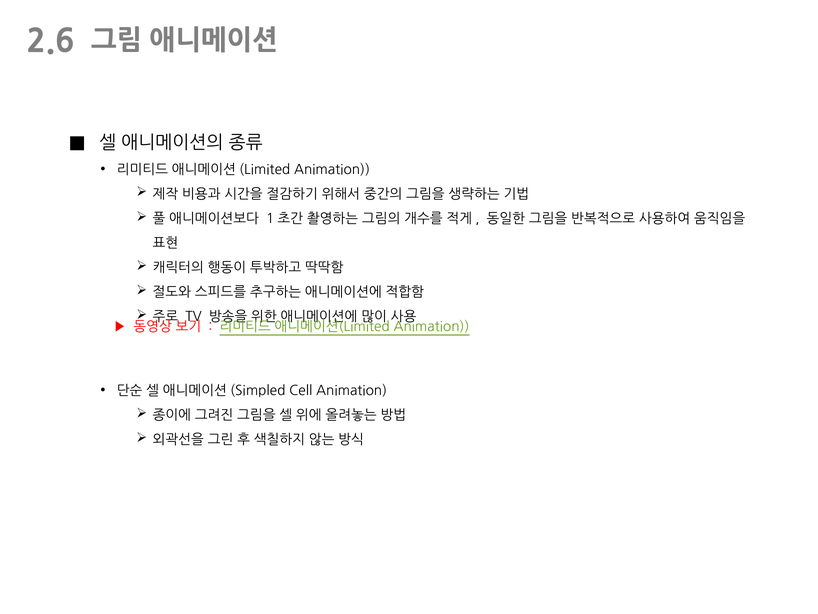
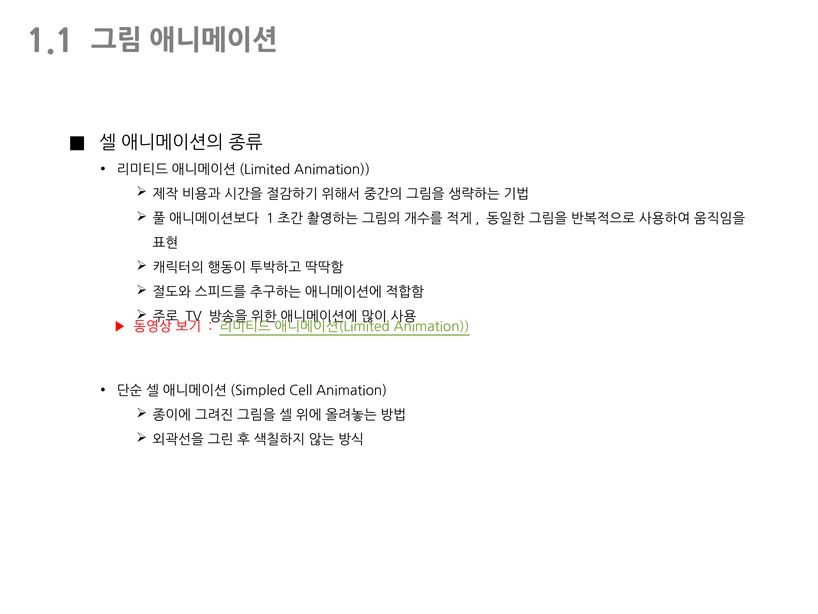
2.6: 2.6 -> 1.1 (51, 42)
